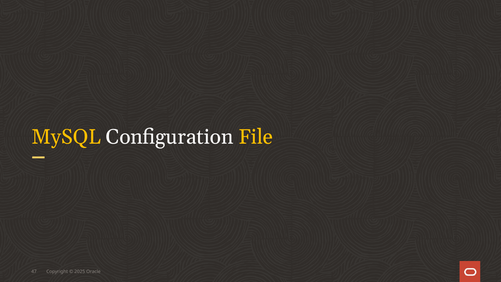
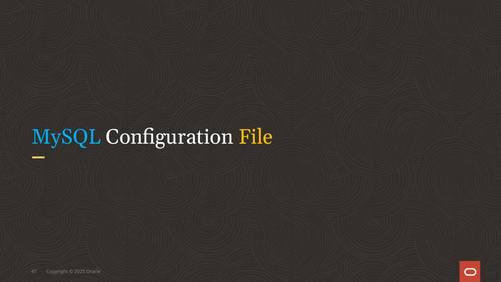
MySQL colour: yellow -> light blue (66, 137)
